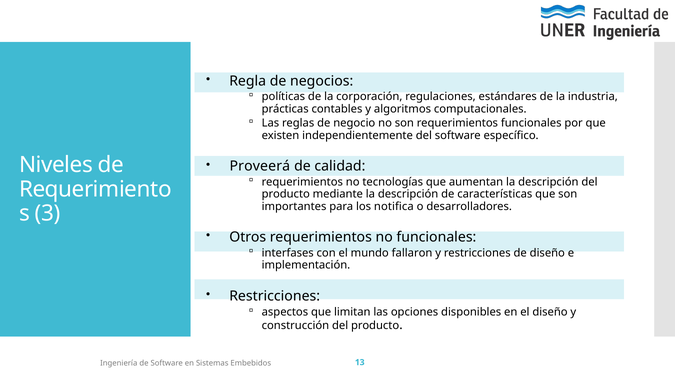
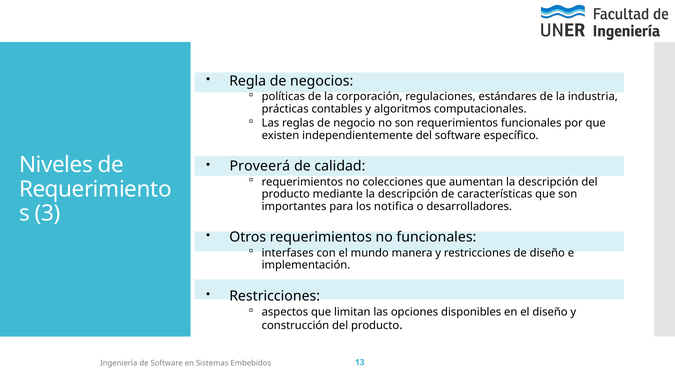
tecnologías: tecnologías -> colecciones (393, 182)
fallaron: fallaron -> manera (412, 253)
